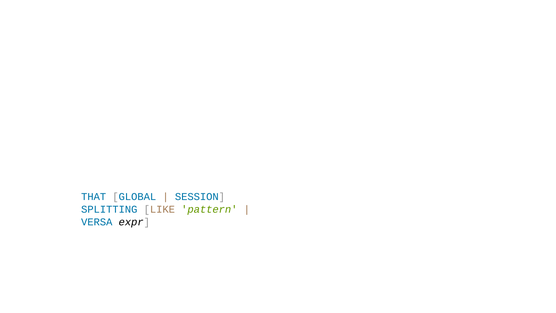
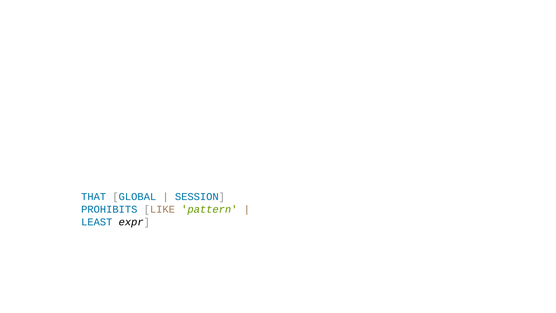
SPLITTING: SPLITTING -> PROHIBITS (109, 209)
VERSA: VERSA -> LEAST (97, 222)
